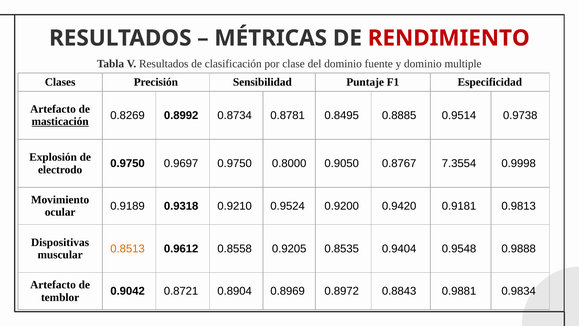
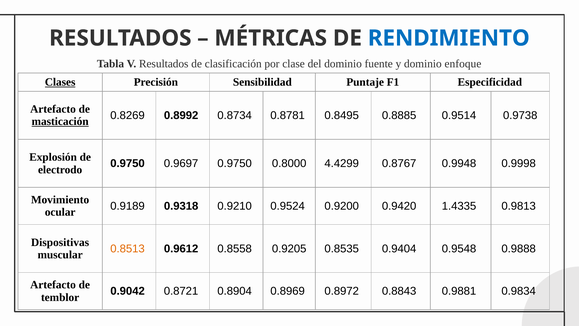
RENDIMIENTO colour: red -> blue (449, 38)
multiple: multiple -> enfoque (463, 64)
Clases underline: none -> present (60, 82)
0.9050: 0.9050 -> 4.4299 (342, 163)
7.3554: 7.3554 -> 0.9948 (459, 163)
0.9181: 0.9181 -> 1.4335 (459, 206)
